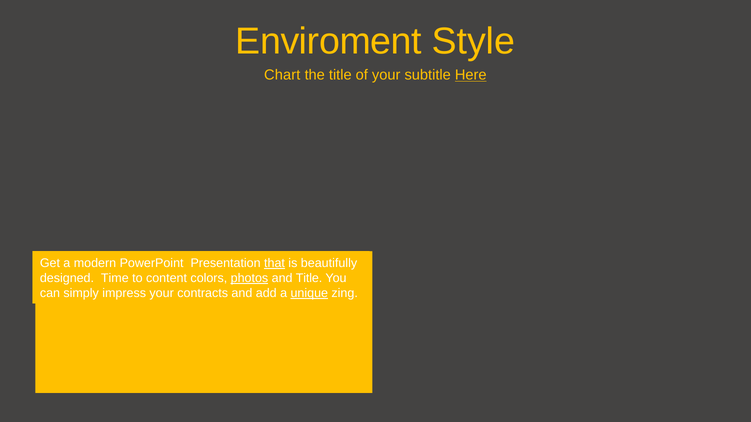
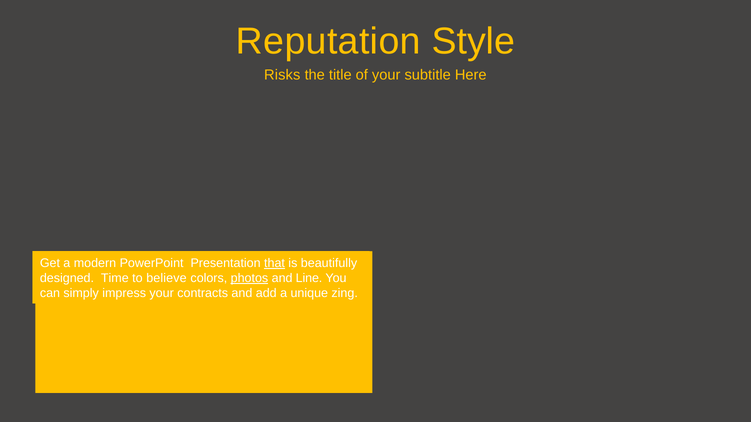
Enviroment: Enviroment -> Reputation (328, 41)
Chart: Chart -> Risks (282, 75)
Here underline: present -> none (471, 75)
content: content -> believe (166, 278)
and Title: Title -> Line (309, 278)
unique underline: present -> none (309, 293)
